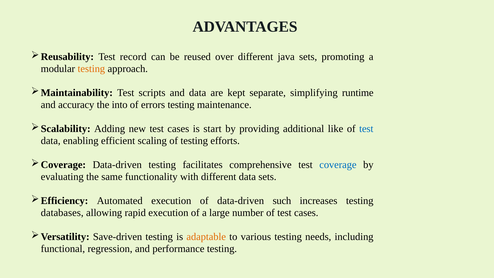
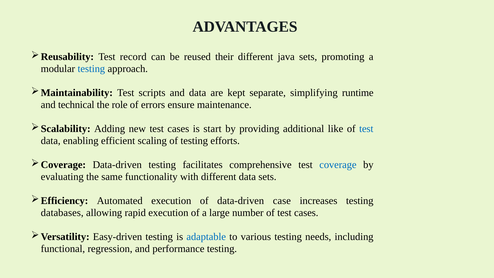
over: over -> their (224, 57)
testing colour: orange -> blue (91, 69)
accuracy: accuracy -> technical (76, 105)
into: into -> role (120, 105)
errors testing: testing -> ensure (181, 105)
such: such -> case (282, 201)
Save-driven: Save-driven -> Easy-driven (118, 237)
adaptable colour: orange -> blue (206, 237)
